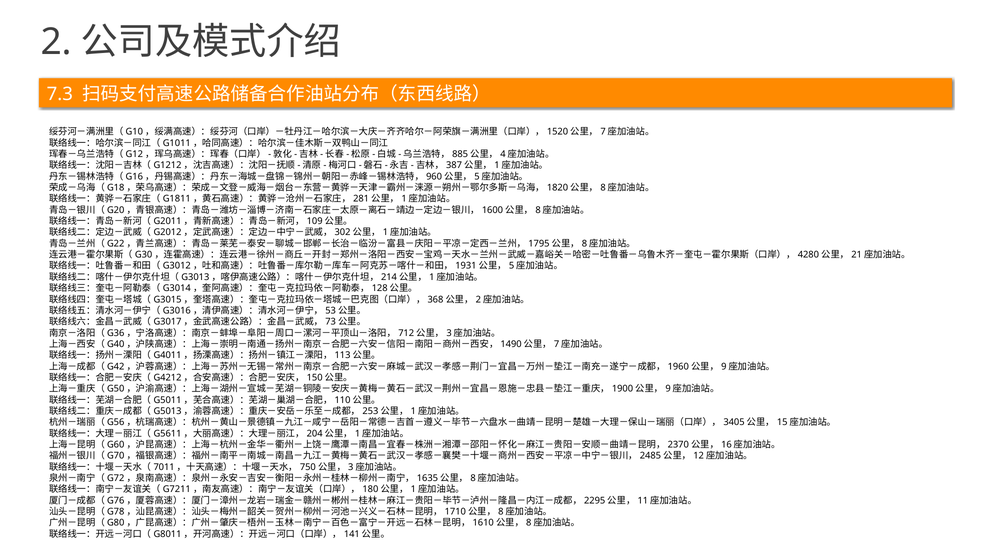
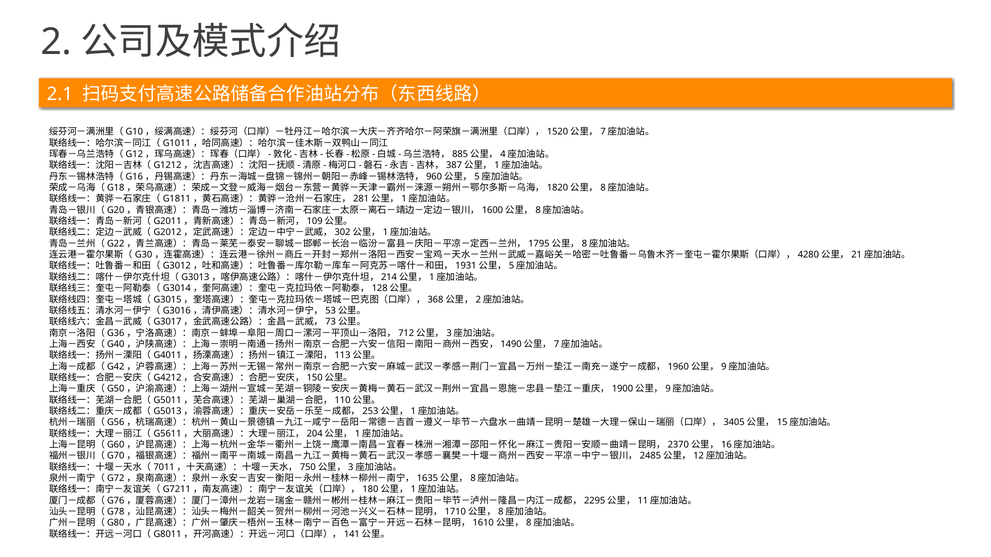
7.3: 7.3 -> 2.1 (60, 94)
